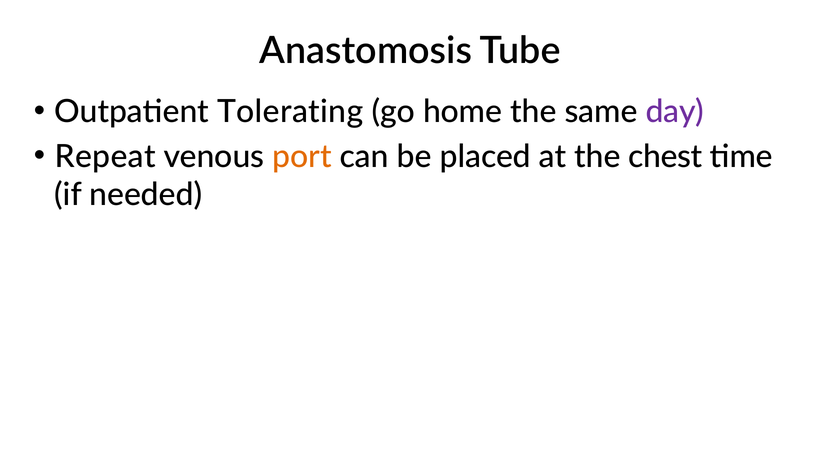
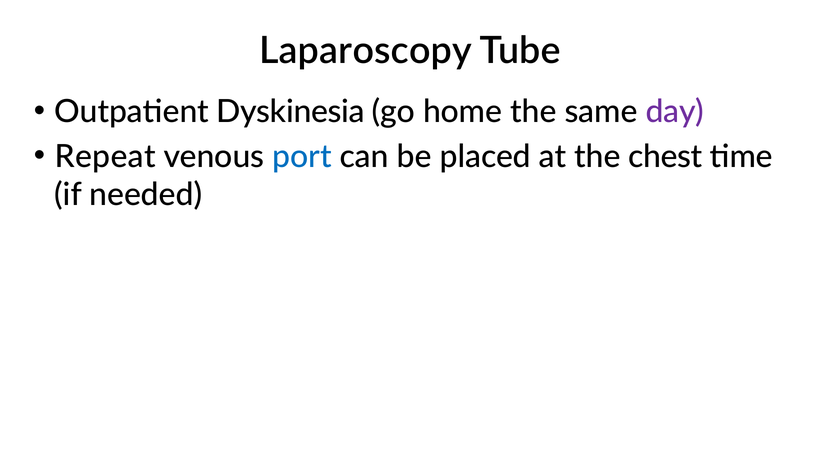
Anastomosis: Anastomosis -> Laparoscopy (366, 51)
Tolerating: Tolerating -> Dyskinesia (290, 112)
port colour: orange -> blue (302, 157)
